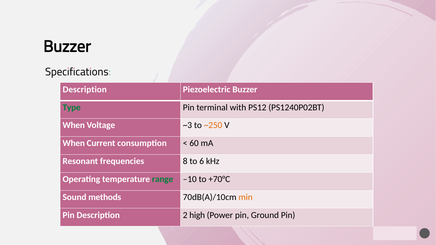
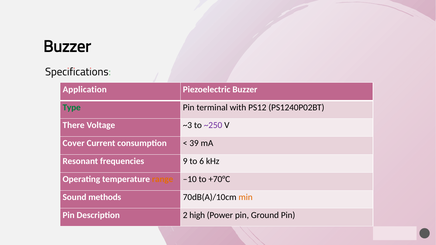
Description: Description -> Application (85, 89)
When: When -> There (74, 125)
~250 colour: orange -> purple (213, 125)
When: When -> Cover (74, 143)
60: 60 -> 39 (194, 143)
8: 8 -> 9 (185, 161)
range colour: green -> orange (163, 179)
